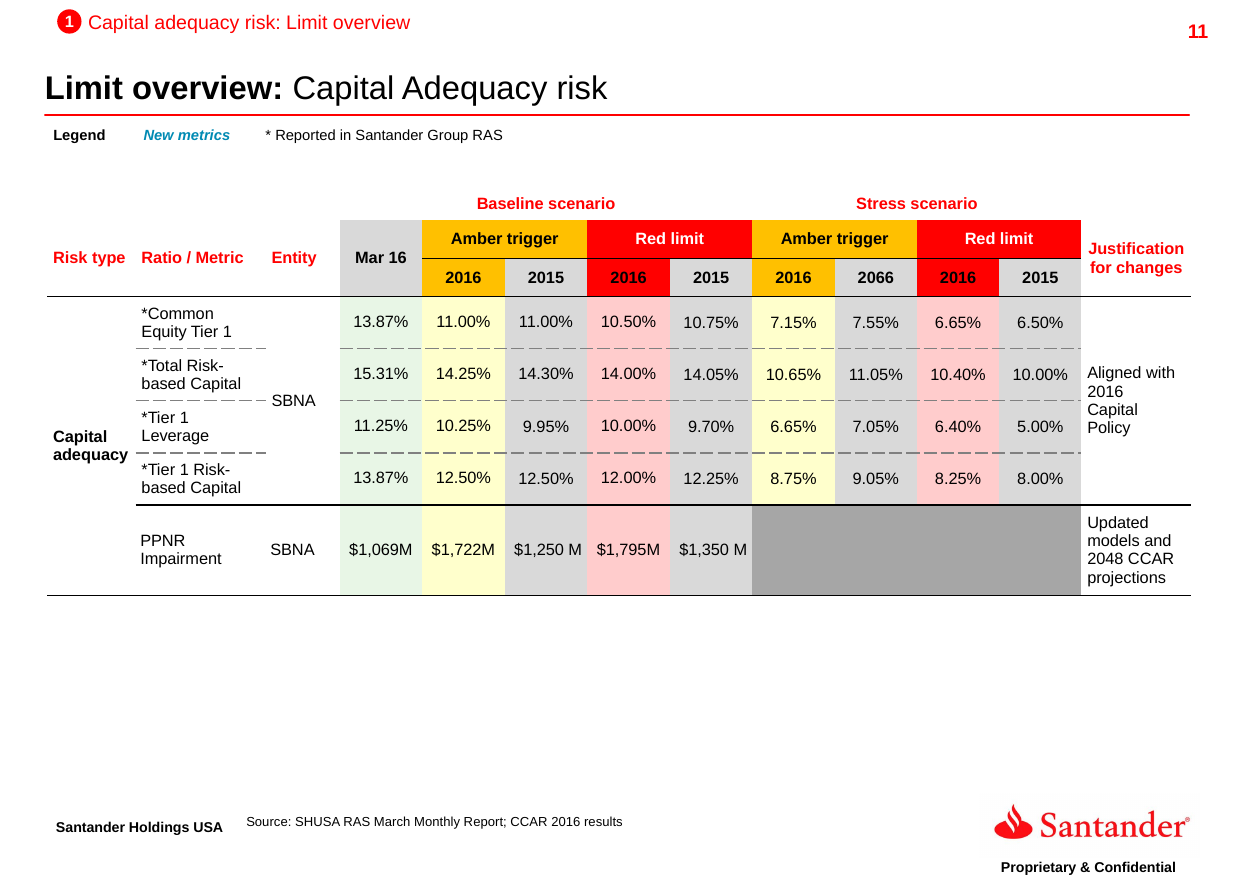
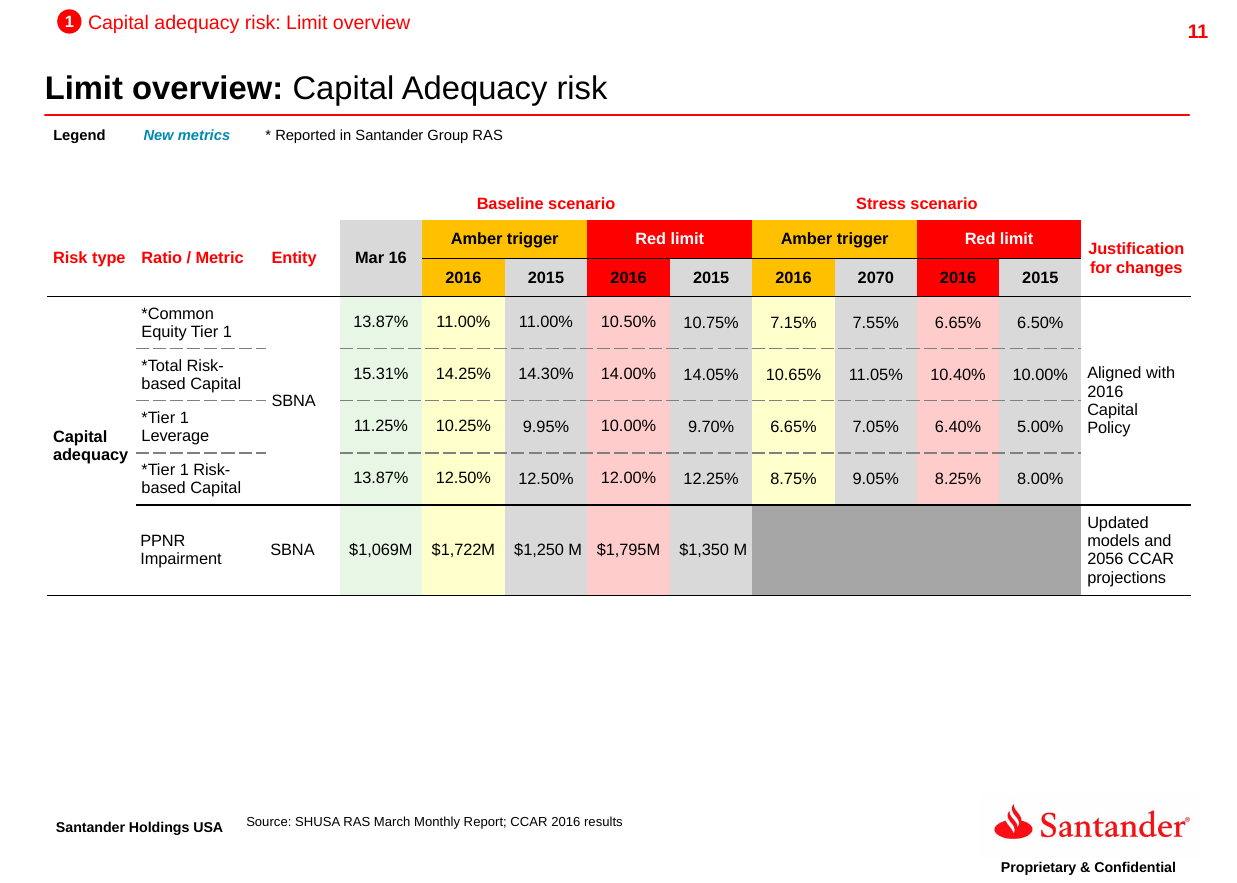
2066: 2066 -> 2070 (876, 278)
2048: 2048 -> 2056 (1105, 560)
